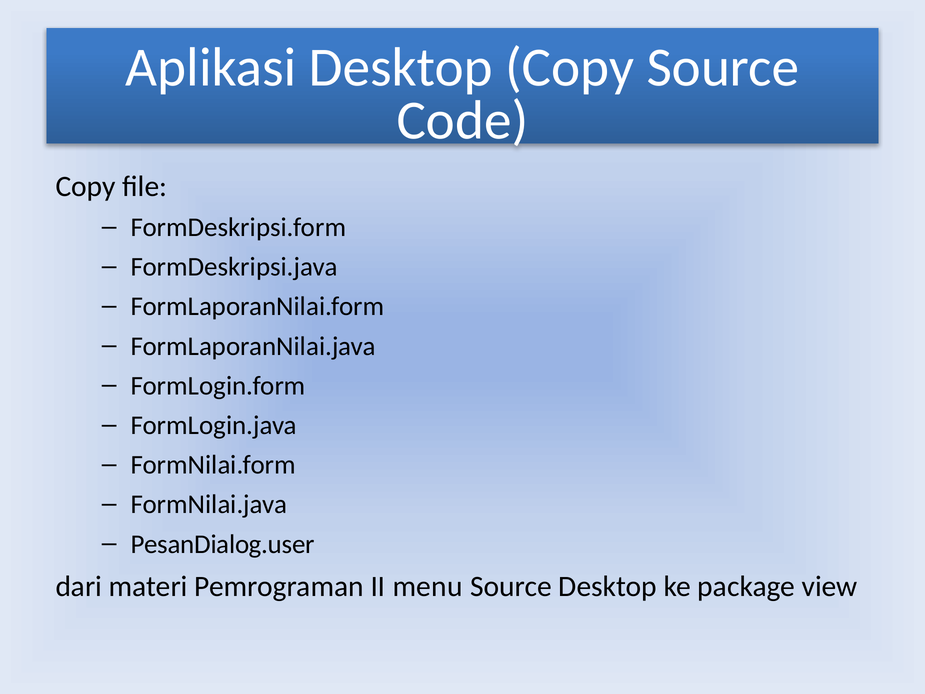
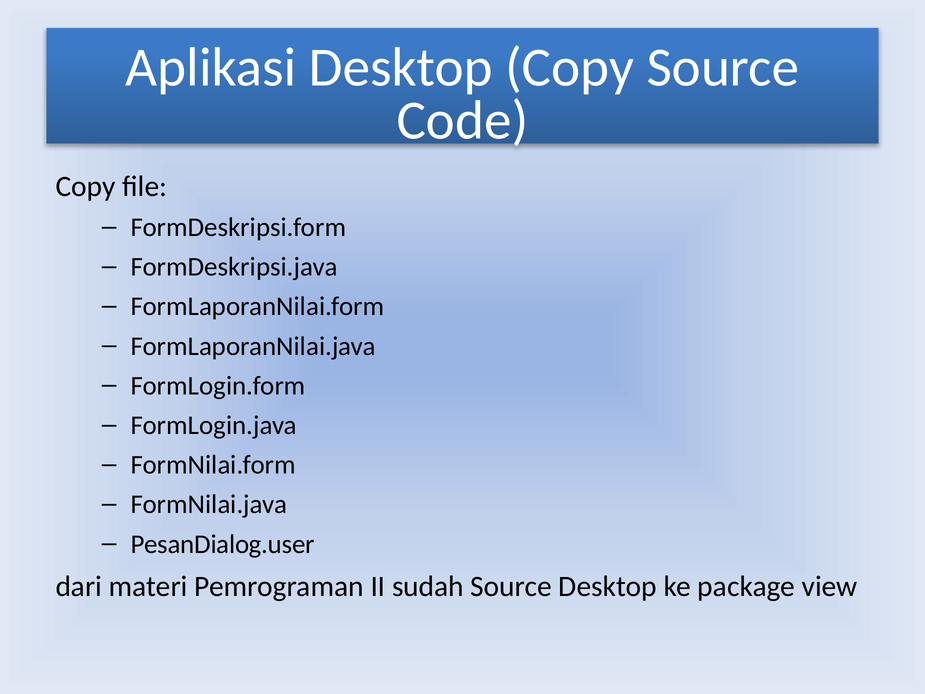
menu: menu -> sudah (428, 586)
